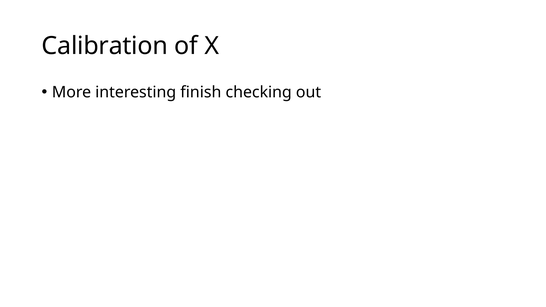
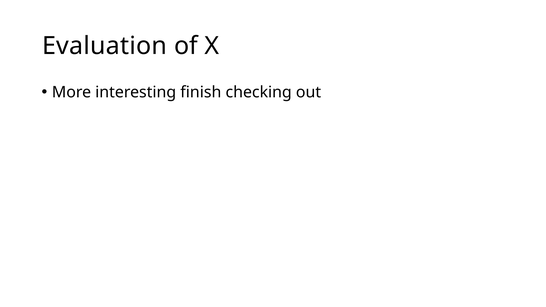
Calibration: Calibration -> Evaluation (105, 46)
